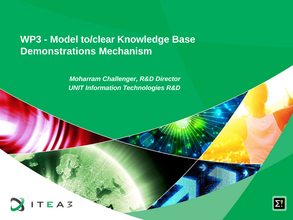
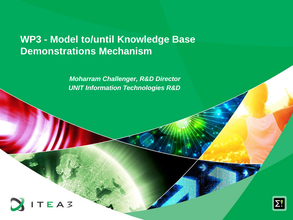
to/clear: to/clear -> to/until (98, 39)
